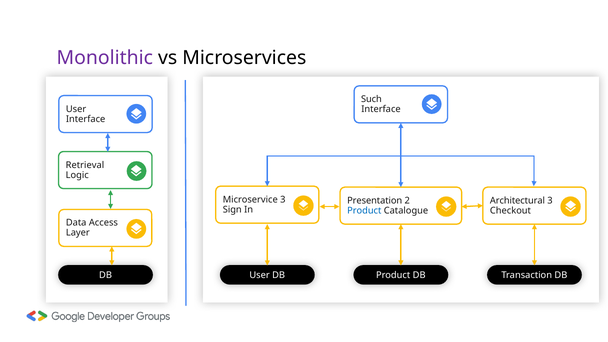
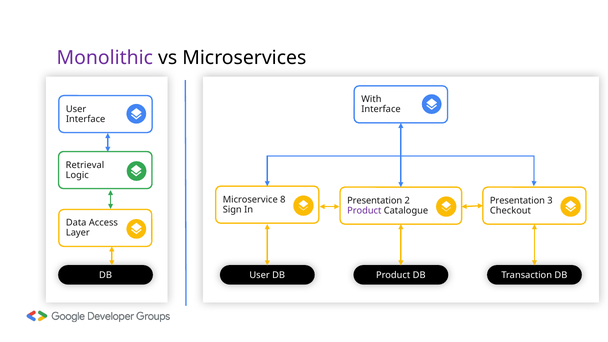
Such: Such -> With (371, 99)
Microservice 3: 3 -> 8 (283, 200)
Architectural: Architectural -> Presentation (517, 201)
Product colour: blue -> purple (364, 211)
